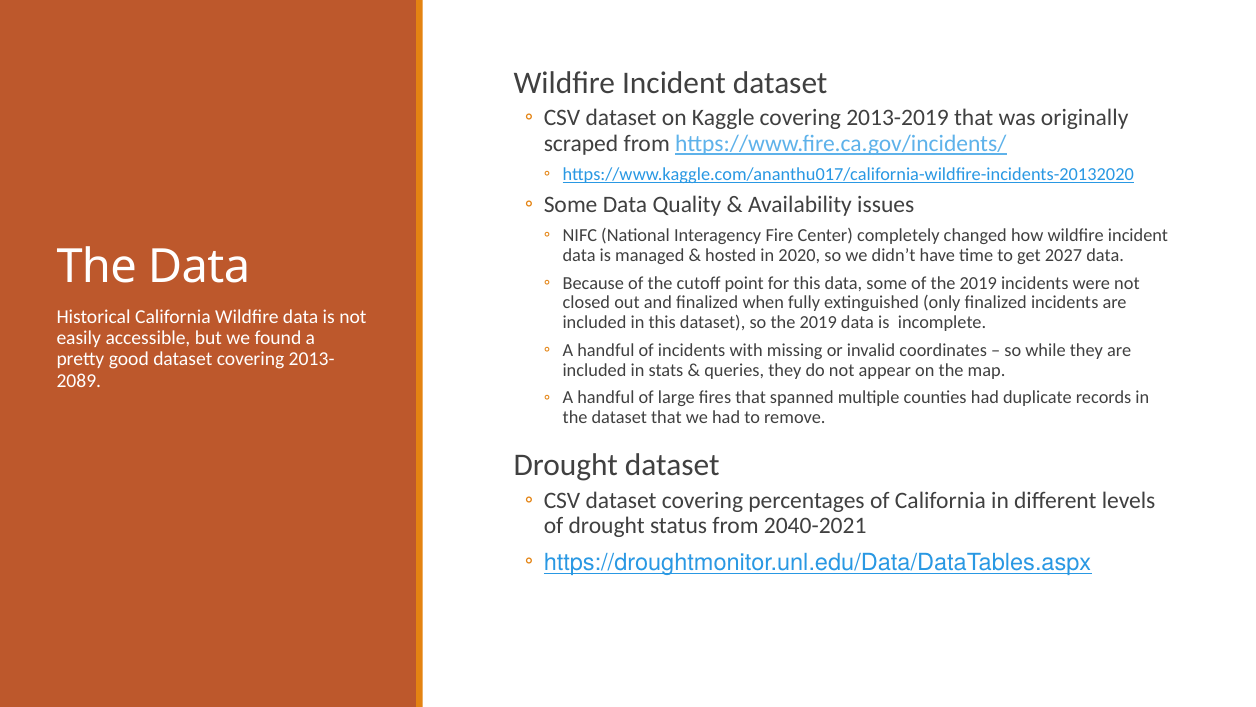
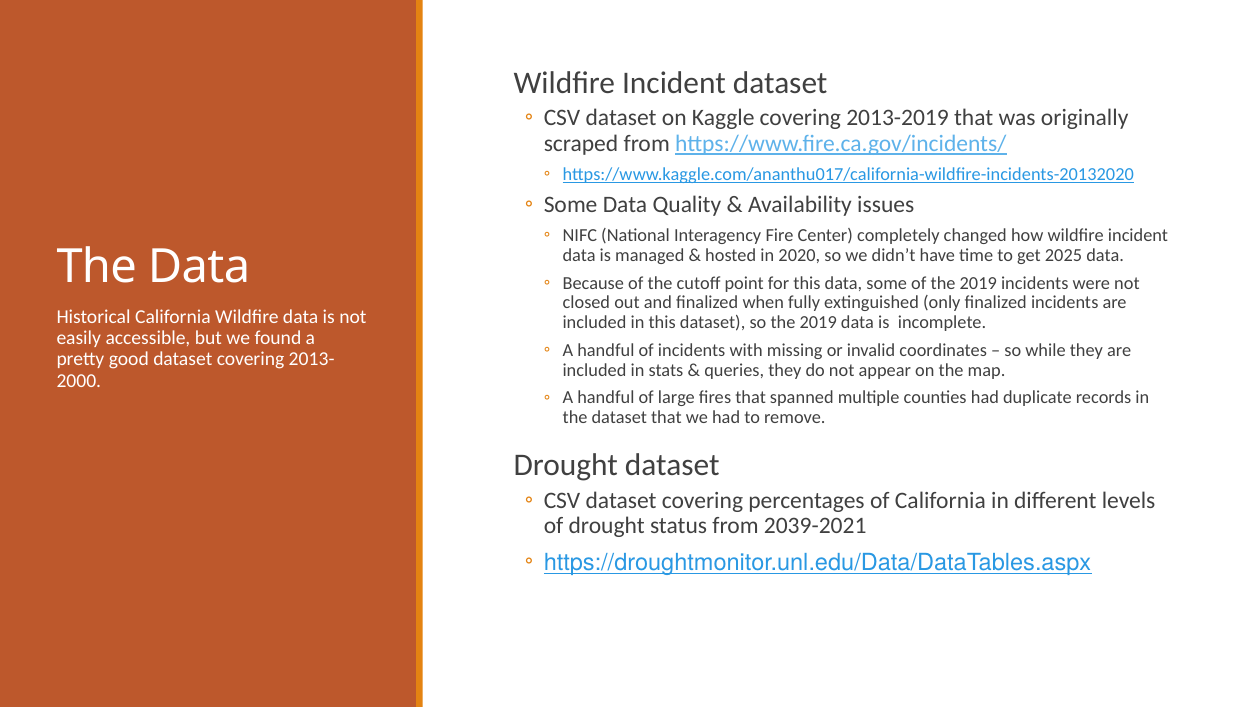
2027: 2027 -> 2025 (1064, 255)
2089: 2089 -> 2000 (79, 380)
2040-2021: 2040-2021 -> 2039-2021 (815, 525)
